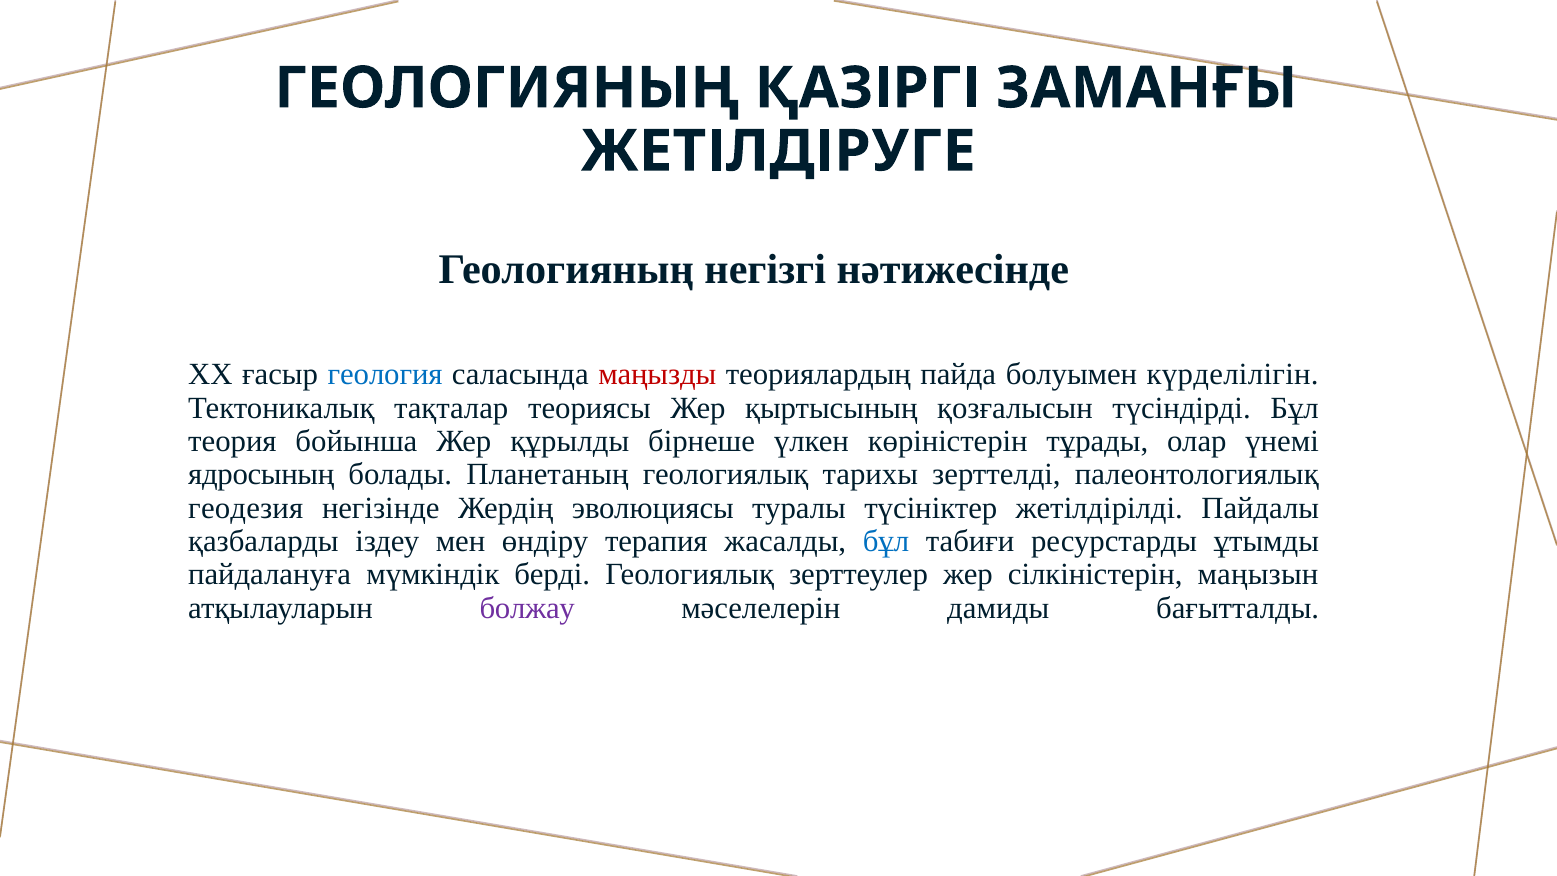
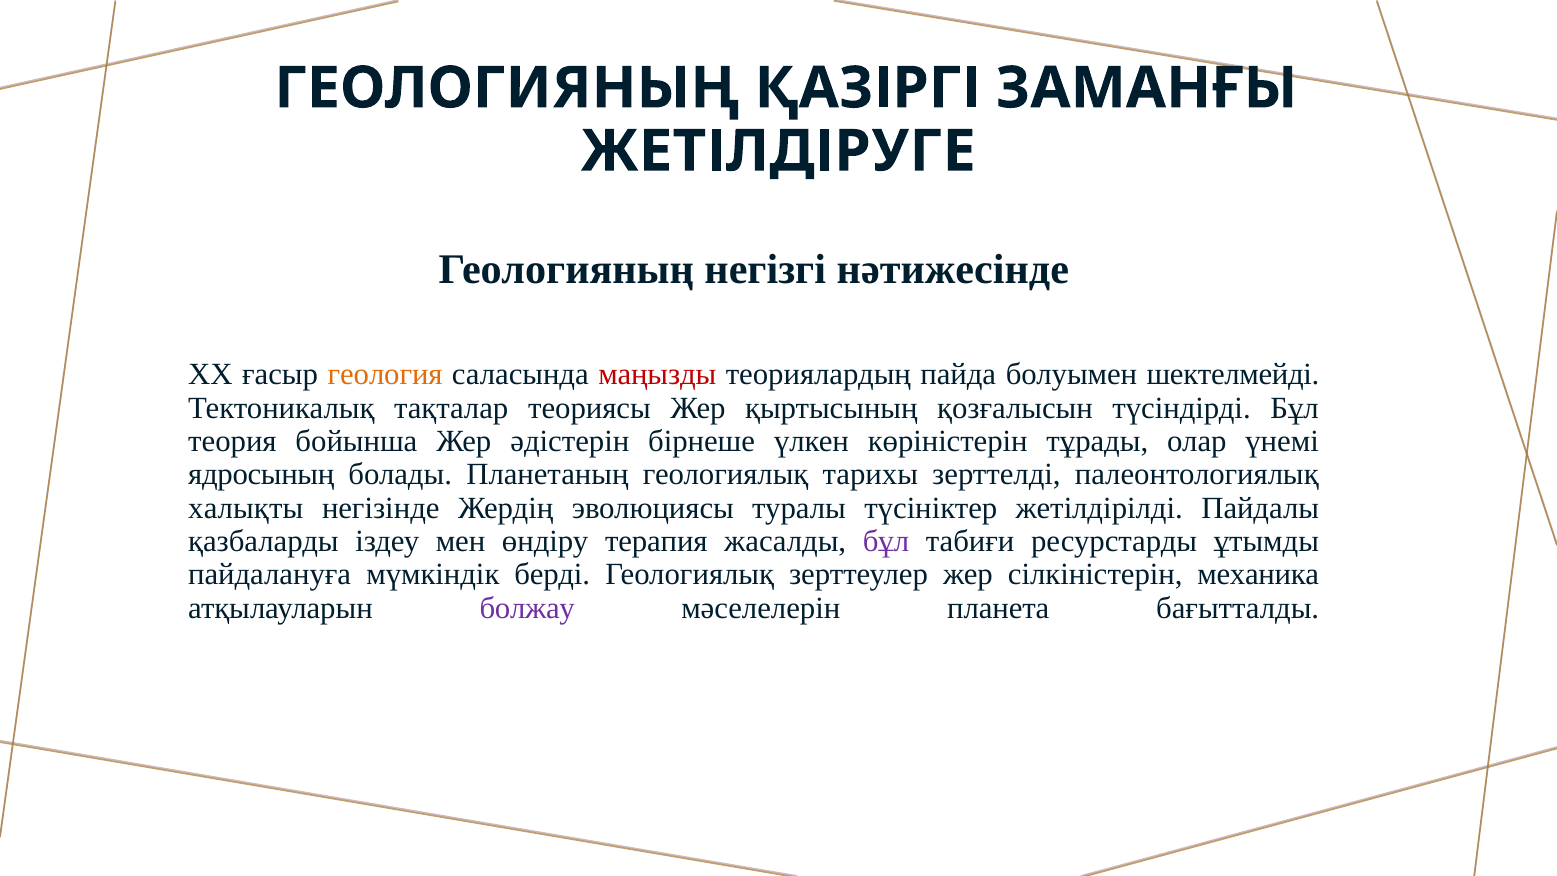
геология colour: blue -> orange (385, 375)
күрделілігін: күрделілігін -> шектелмейді (1233, 375)
құрылды: құрылды -> әдістерін (570, 441)
геодезия: геодезия -> халықты (246, 508)
бұл colour: blue -> purple (886, 541)
маңызын: маңызын -> механика (1258, 574)
дамиды: дамиды -> планета (998, 608)
